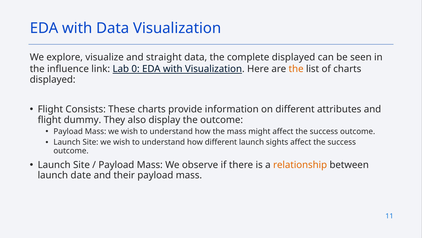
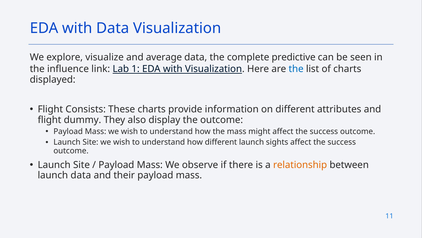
straight: straight -> average (164, 57)
complete displayed: displayed -> predictive (294, 57)
0: 0 -> 1 (136, 69)
the colour: orange -> blue (296, 69)
launch date: date -> data (81, 175)
